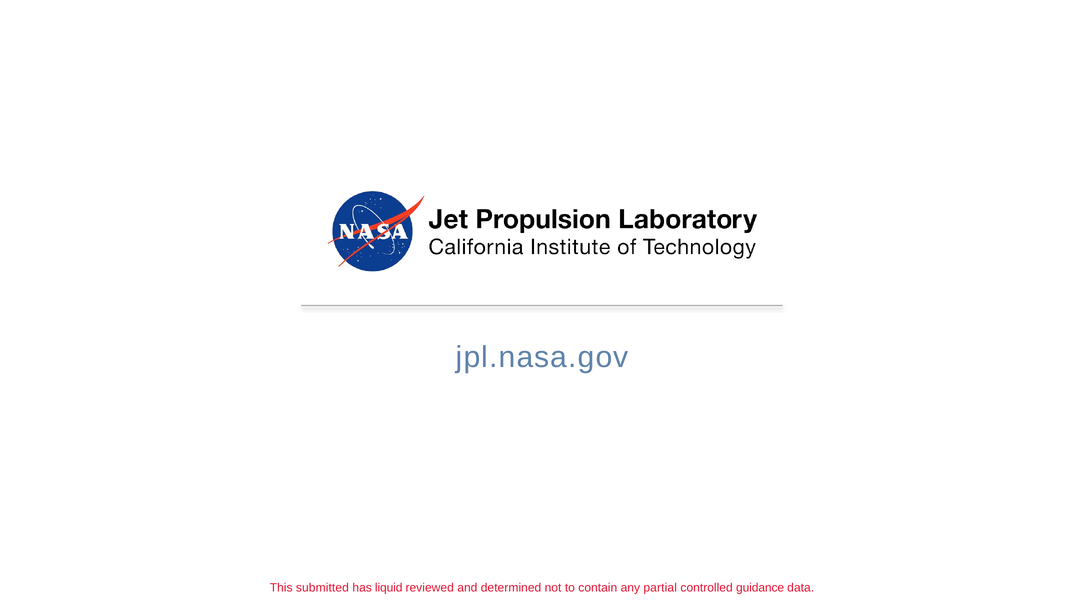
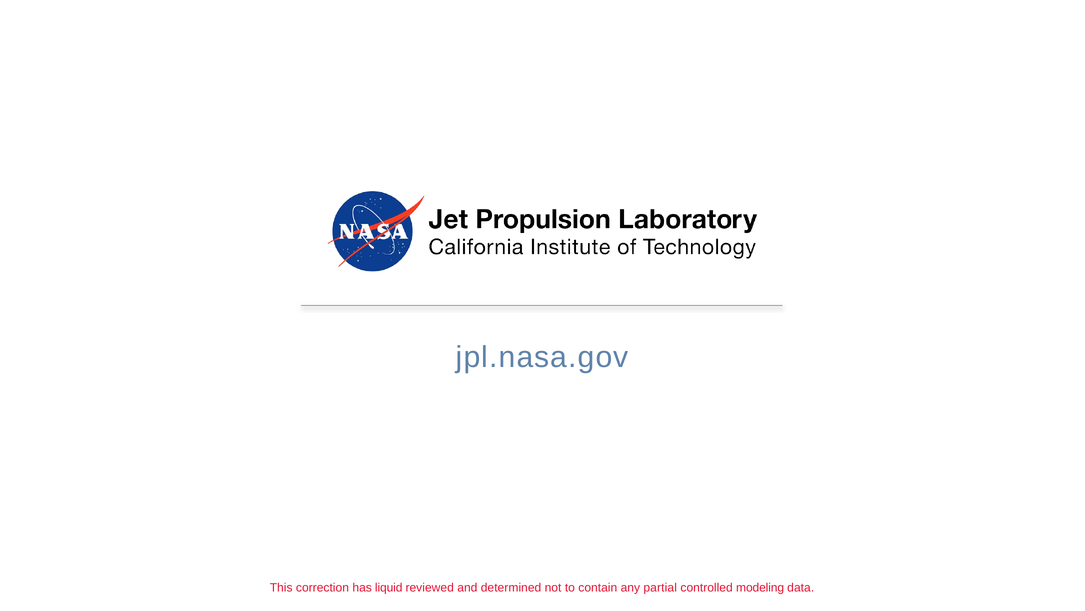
submitted: submitted -> correction (322, 587)
guidance: guidance -> modeling (760, 587)
